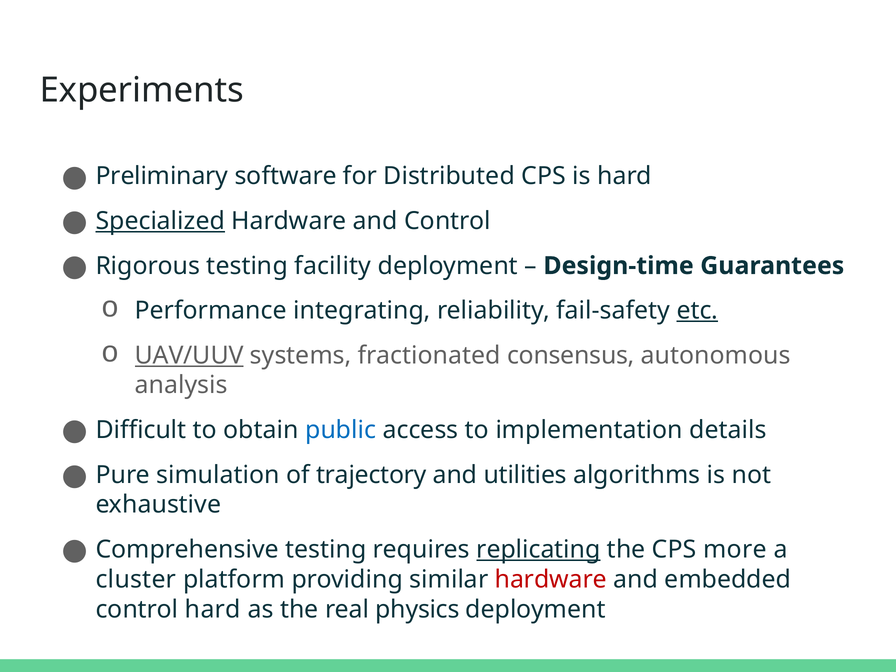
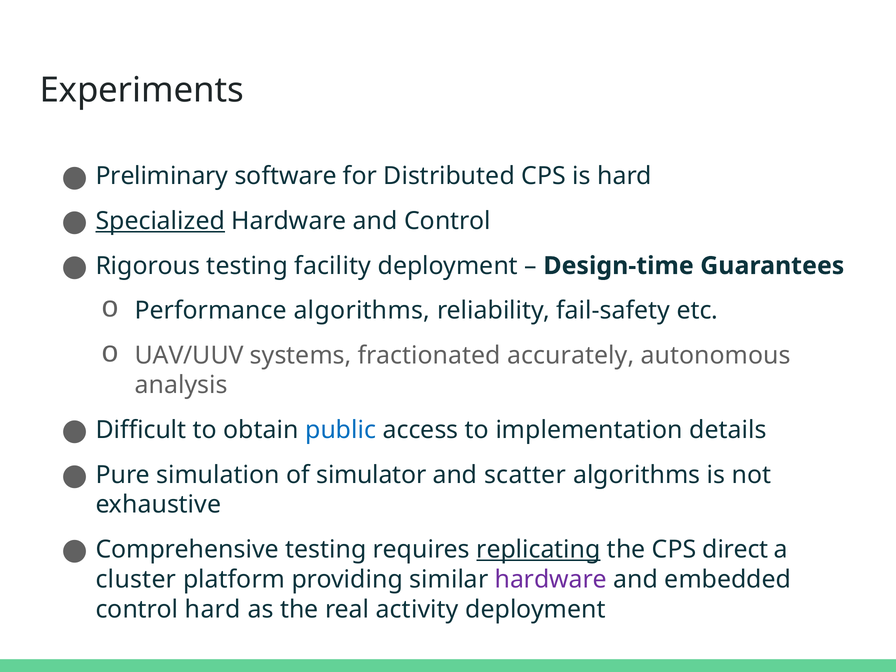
Performance integrating: integrating -> algorithms (362, 311)
etc underline: present -> none (697, 311)
UAV/UUV underline: present -> none (189, 355)
consensus: consensus -> accurately (571, 355)
trajectory: trajectory -> simulator (371, 475)
utilities: utilities -> scatter (525, 475)
more: more -> direct (735, 550)
hardware colour: red -> purple (551, 579)
physics: physics -> activity (417, 609)
